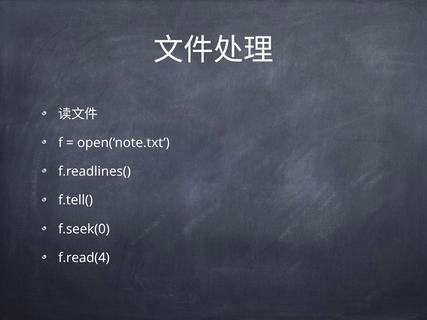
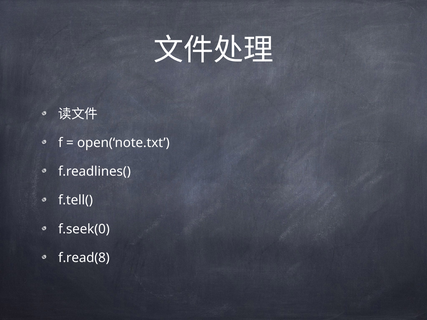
f.read(4: f.read(4 -> f.read(8 (84, 258)
